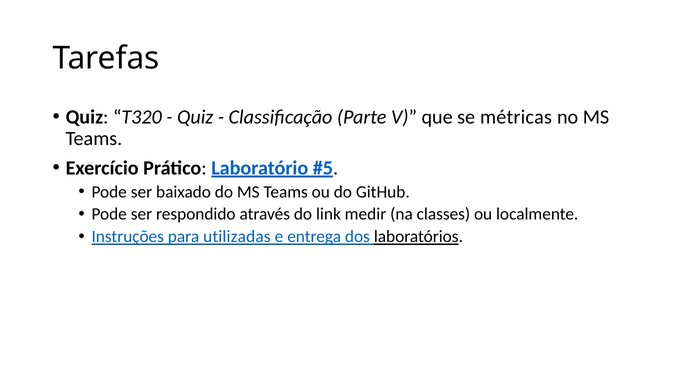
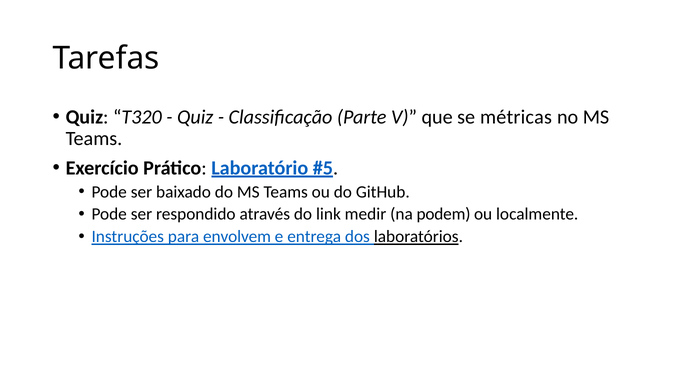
classes: classes -> podem (444, 214)
utilizadas: utilizadas -> envolvem (237, 237)
